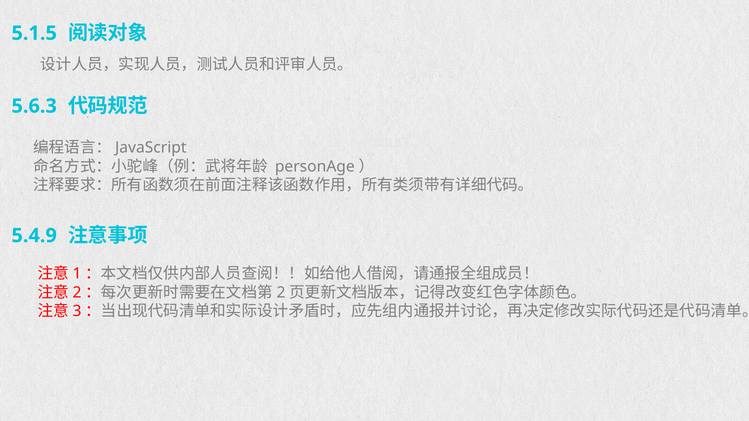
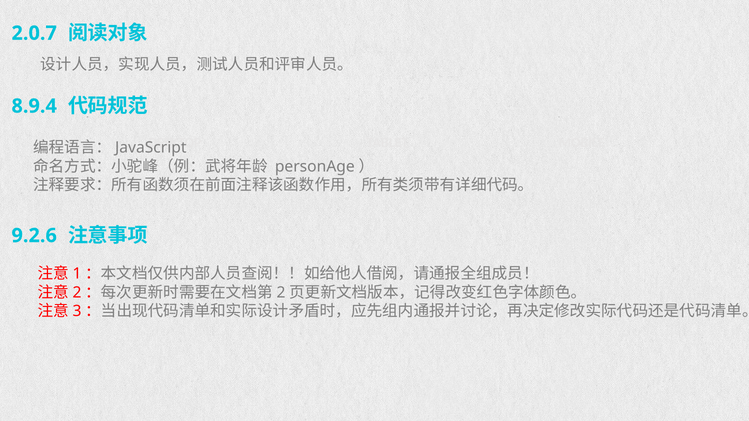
5.1.5: 5.1.5 -> 2.0.7 (34, 33)
5.6.3: 5.6.3 -> 8.9.4 (34, 106)
5.4.9: 5.4.9 -> 9.2.6 (34, 236)
